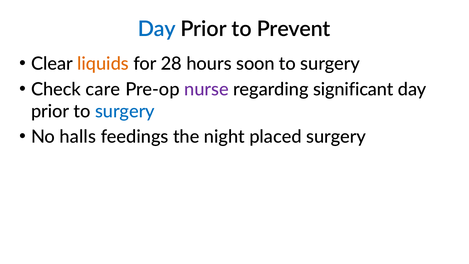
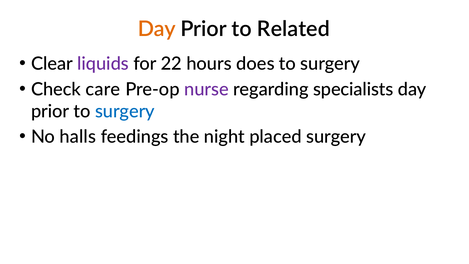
Day colour: blue -> orange (157, 29)
Prevent: Prevent -> Related (293, 29)
liquids colour: orange -> purple (103, 64)
28: 28 -> 22 (171, 64)
soon: soon -> does (255, 64)
significant: significant -> specialists (353, 89)
